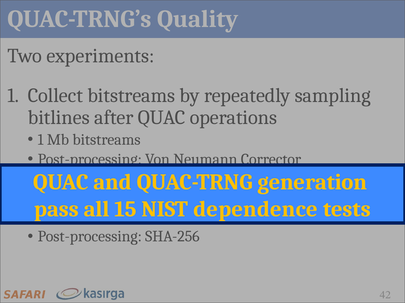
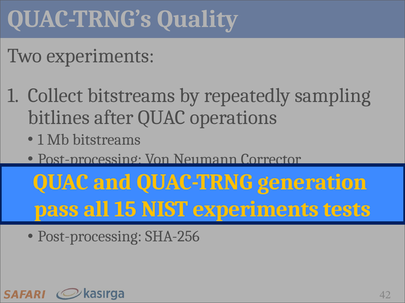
NIST dependence: dependence -> experiments (256, 210)
